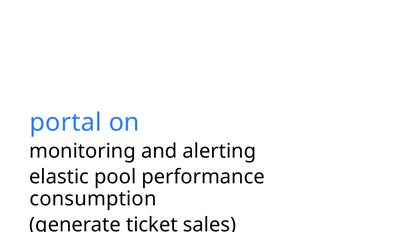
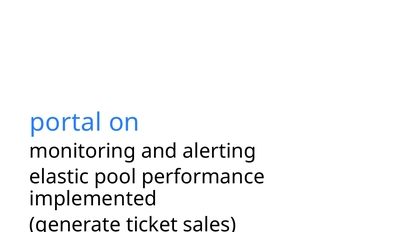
consumption: consumption -> implemented (93, 199)
